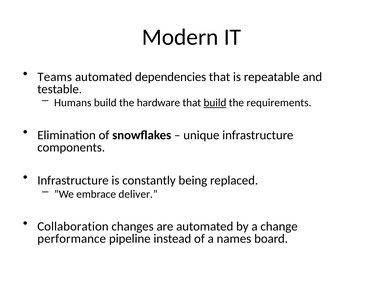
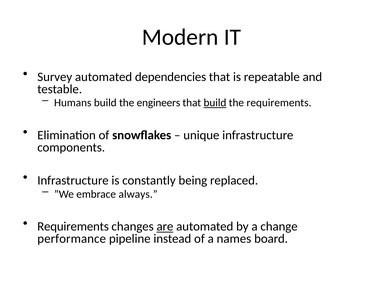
Teams: Teams -> Survey (55, 77)
hardware: hardware -> engineers (158, 103)
deliver: deliver -> always (138, 194)
Collaboration: Collaboration -> Requirements (73, 227)
are underline: none -> present (165, 227)
